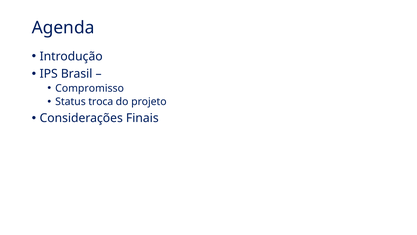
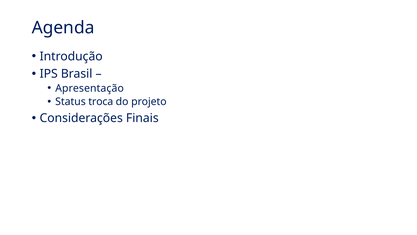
Compromisso: Compromisso -> Apresentação (90, 88)
